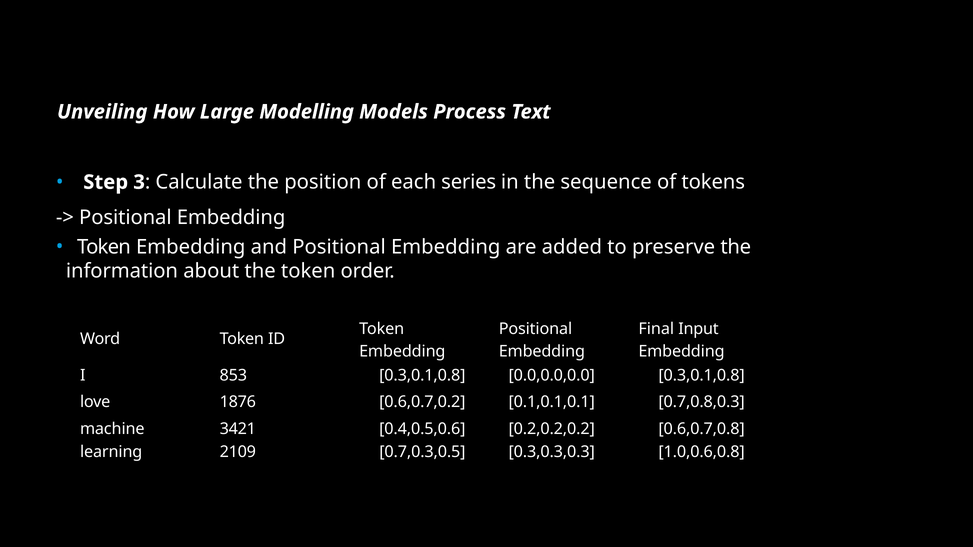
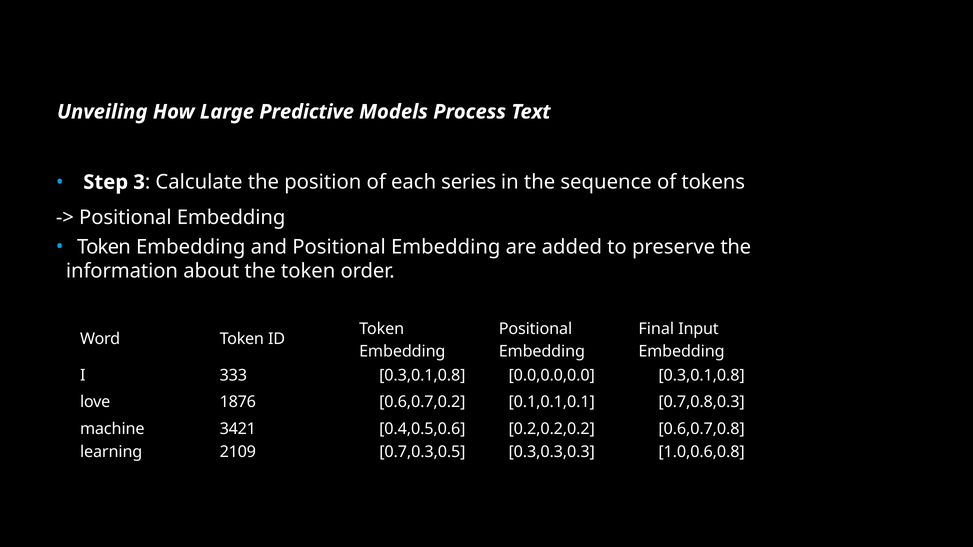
Modelling: Modelling -> Predictive (307, 112)
853: 853 -> 333 (233, 376)
